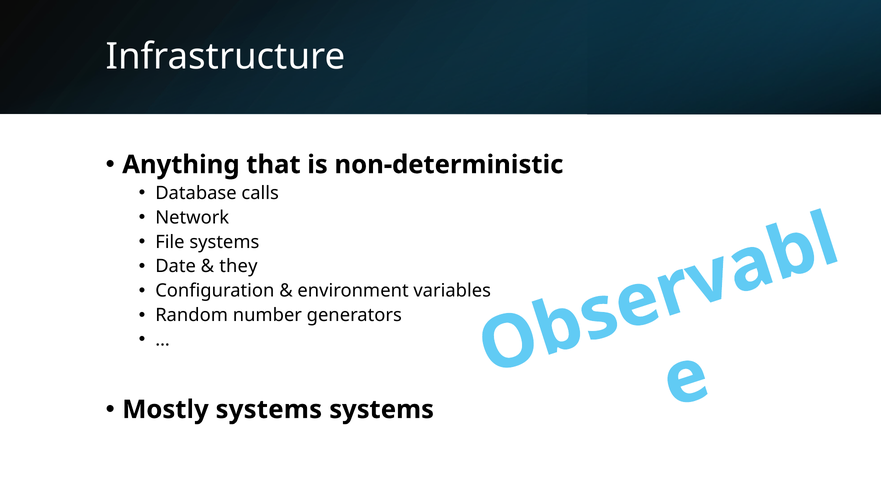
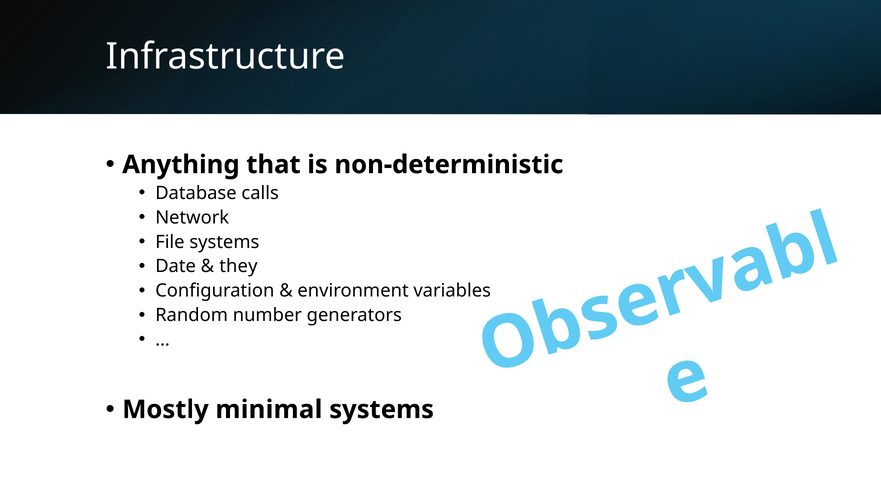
Mostly systems: systems -> minimal (269, 409)
